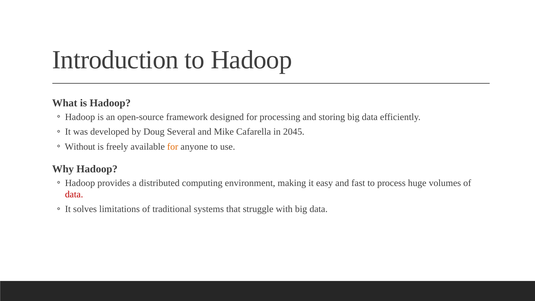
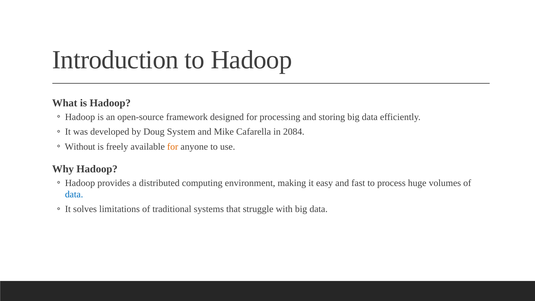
Several: Several -> System (181, 132)
2045: 2045 -> 2084 (294, 132)
data colour: red -> blue (74, 194)
